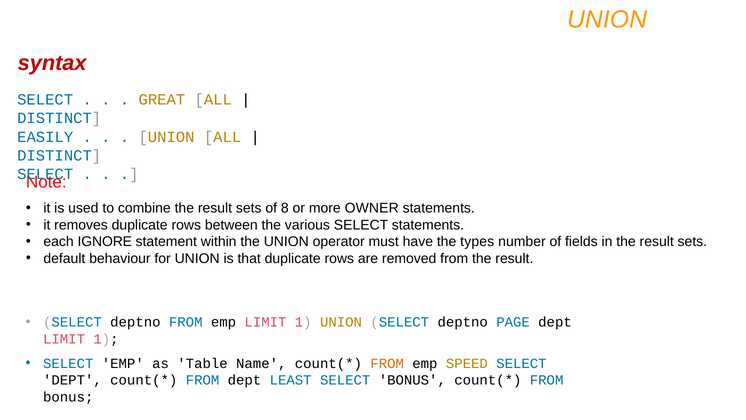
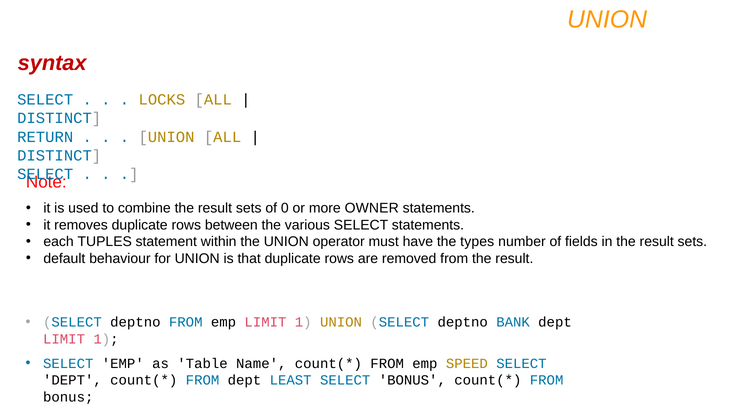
GREAT: GREAT -> LOCKS (162, 99)
EASILY: EASILY -> RETURN (45, 137)
8: 8 -> 0 (285, 208)
IGNORE: IGNORE -> TUPLES (105, 242)
PAGE: PAGE -> BANK (513, 322)
FROM colour: orange -> black (387, 363)
